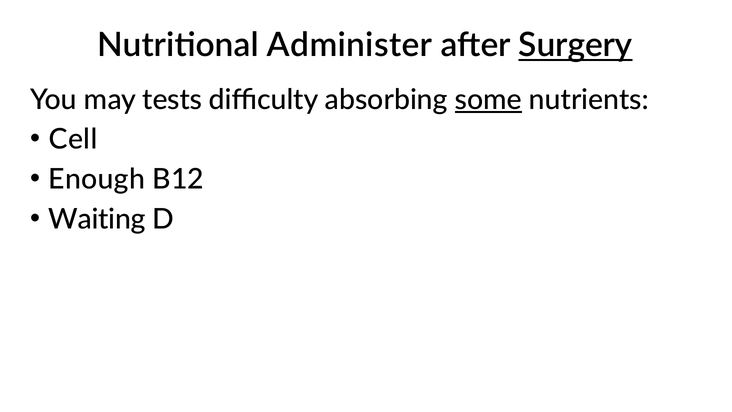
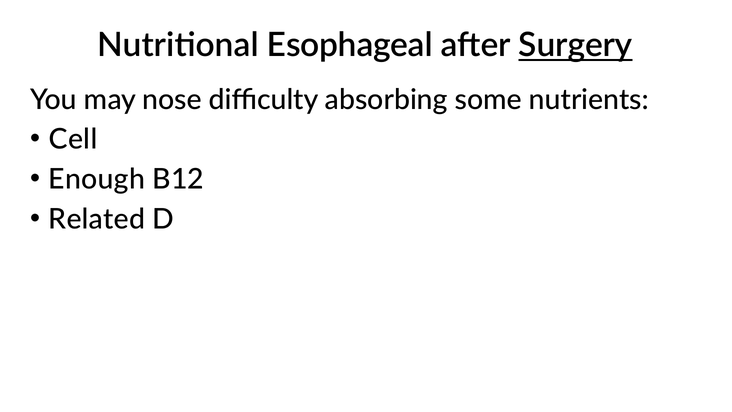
Administer: Administer -> Esophageal (350, 45)
tests: tests -> nose (172, 100)
some underline: present -> none (488, 100)
Waiting: Waiting -> Related (97, 219)
